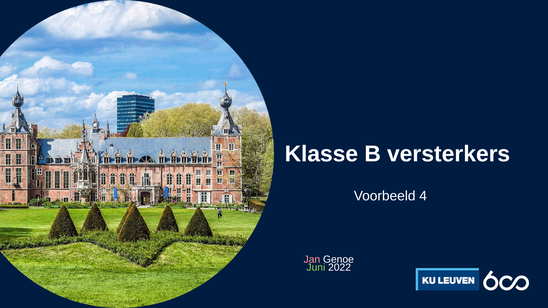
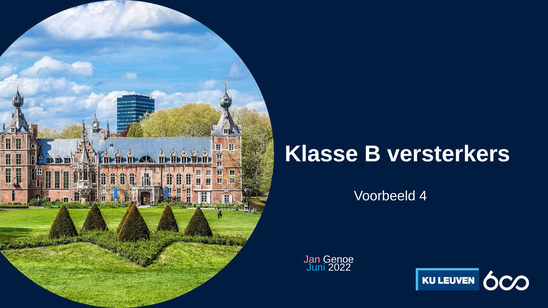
Juni colour: light green -> light blue (316, 268)
